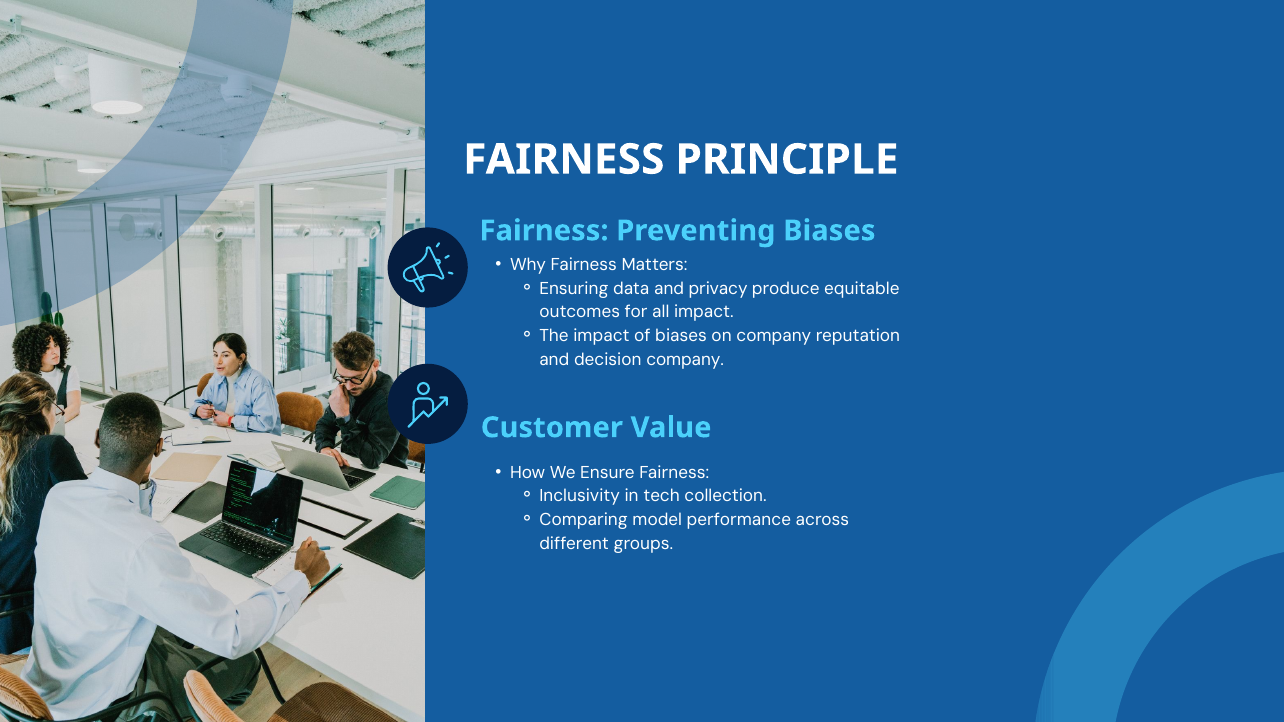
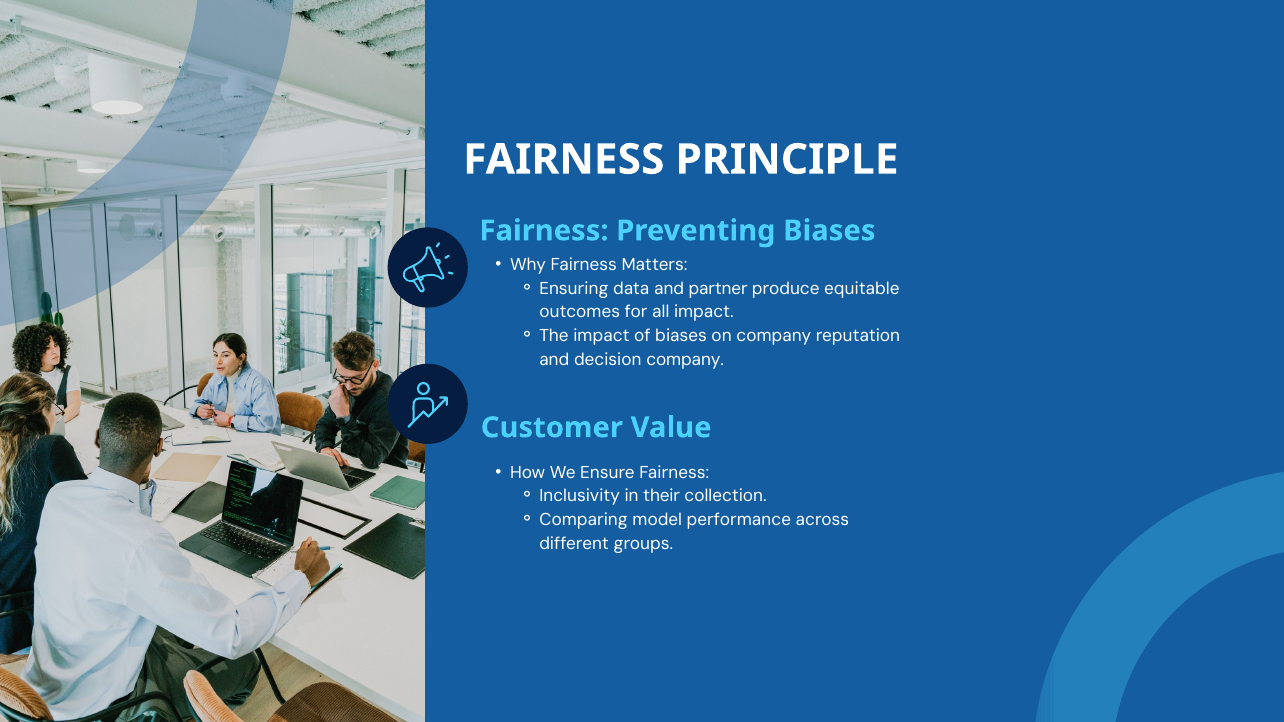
privacy: privacy -> partner (718, 289)
tech: tech -> their (662, 496)
